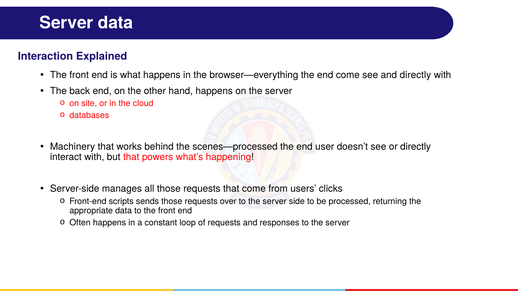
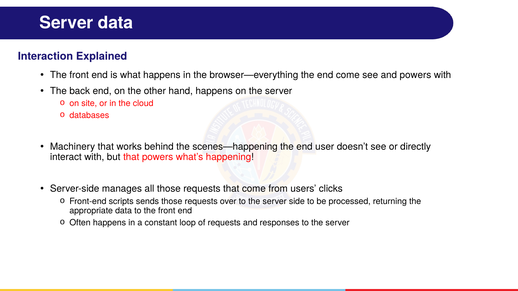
and directly: directly -> powers (415, 75)
scenes—processed: scenes—processed -> scenes—happening (235, 147)
